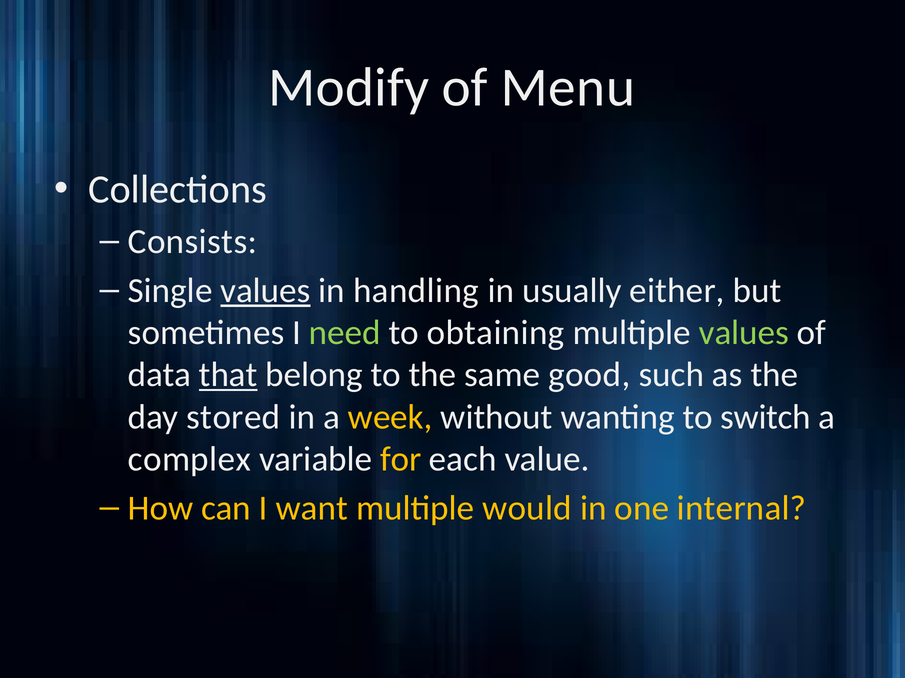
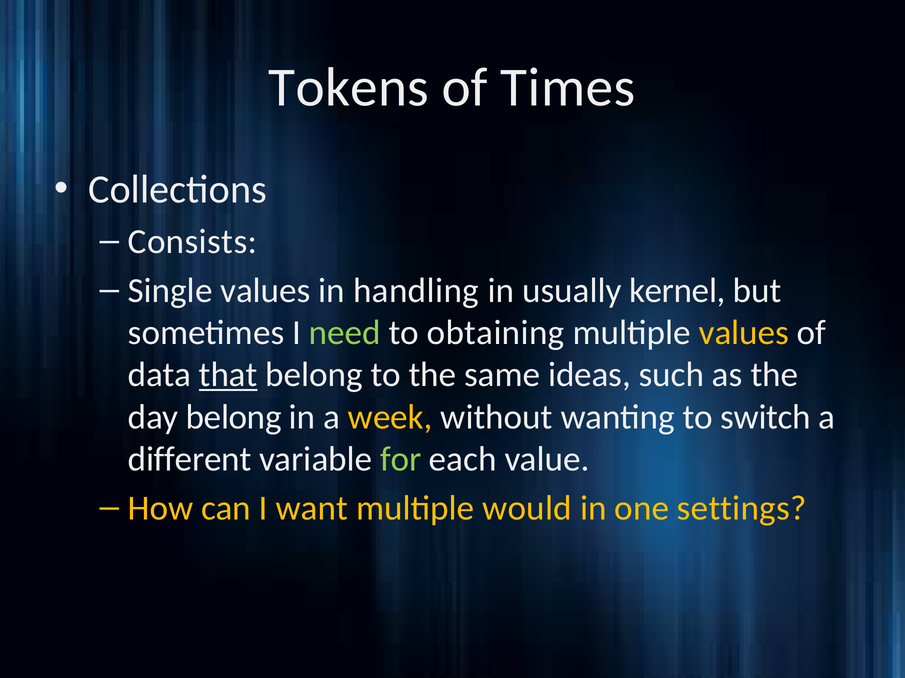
Modify: Modify -> Tokens (349, 88)
Menu: Menu -> Times (568, 88)
values underline: present -> none (265, 291)
either: either -> kernel (677, 291)
values colour: light green -> yellow (744, 333)
good: good -> ideas (590, 375)
day stored: stored -> belong (234, 417)
complex: complex -> different (190, 460)
for colour: yellow -> light green (401, 460)
internal: internal -> settings (742, 509)
